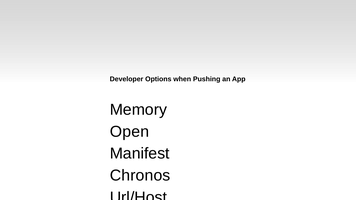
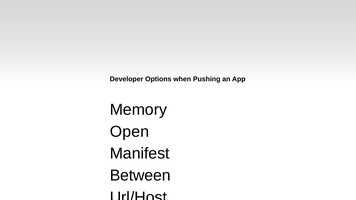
Chronos: Chronos -> Between (140, 176)
